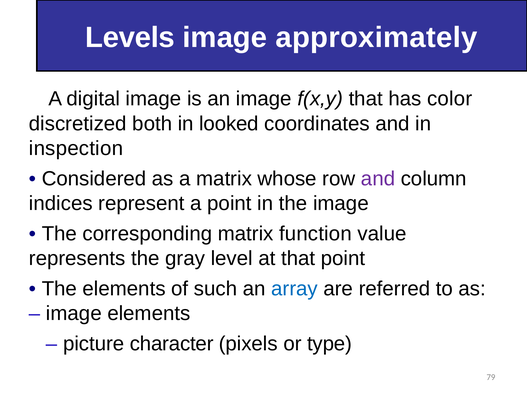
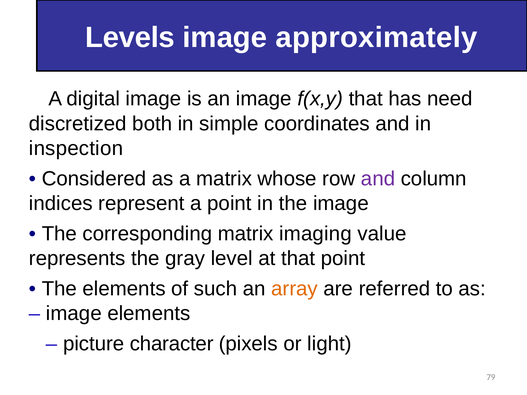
color: color -> need (450, 99)
looked: looked -> simple (229, 124)
function: function -> imaging (315, 234)
array colour: blue -> orange (295, 289)
type: type -> light (329, 344)
